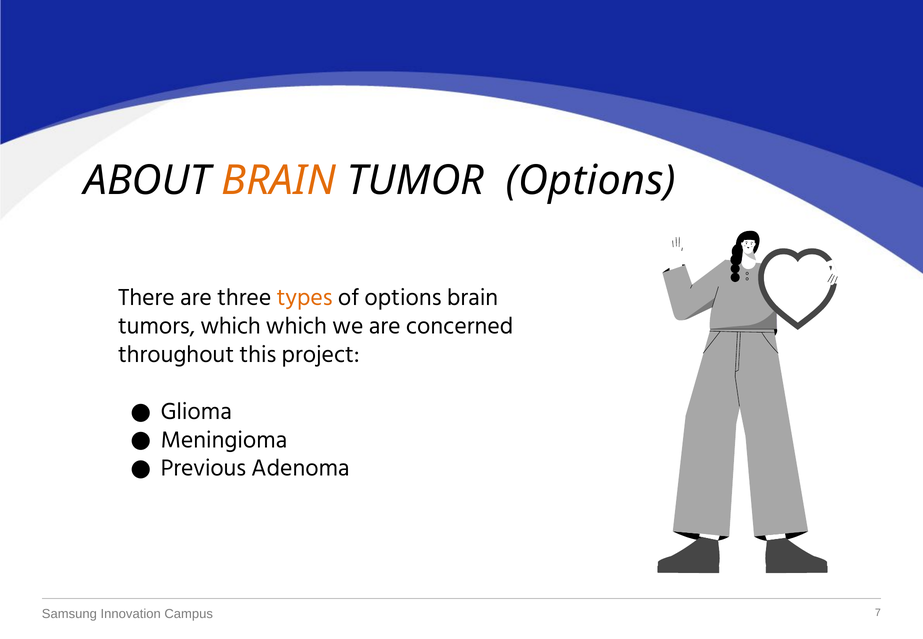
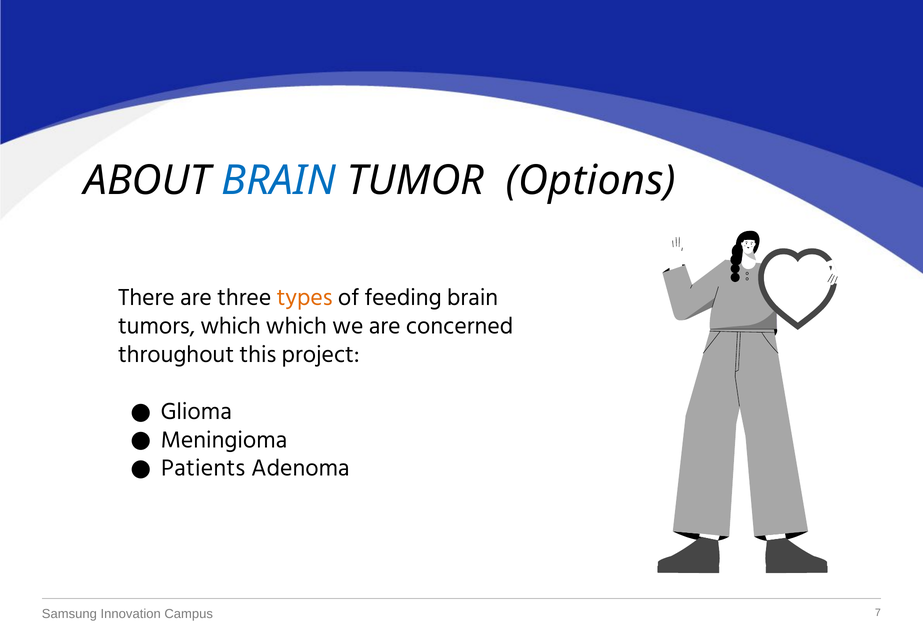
BRAIN colour: orange -> blue (279, 181)
of options: options -> feeding (403, 298)
Previous: Previous -> Patients (203, 468)
